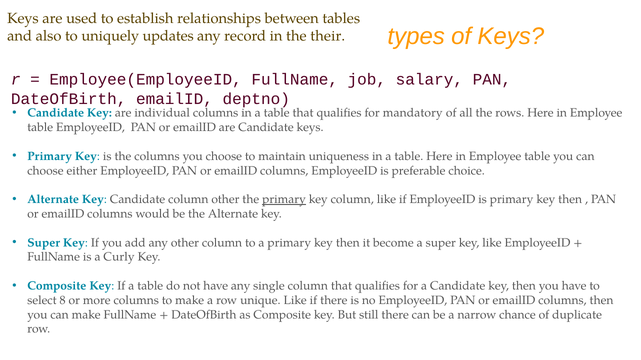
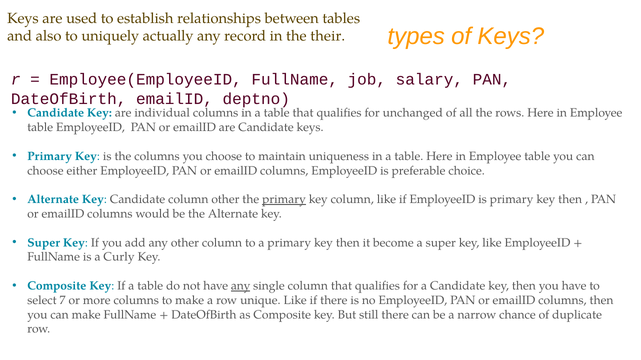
updates: updates -> actually (168, 36)
mandatory: mandatory -> unchanged (413, 113)
any underline: none -> present (241, 286)
8: 8 -> 7 (63, 301)
